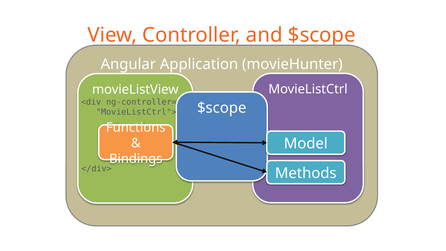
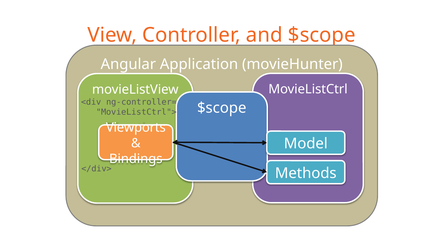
Functions: Functions -> Viewports (136, 127)
